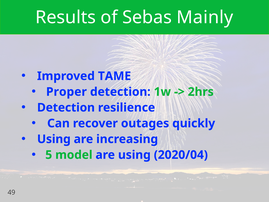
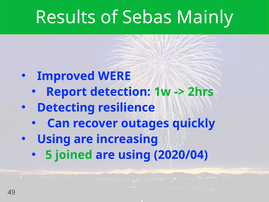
TAME: TAME -> WERE (114, 76)
Proper: Proper -> Report (66, 92)
Detection: Detection -> Detecting (66, 107)
model: model -> joined (74, 155)
